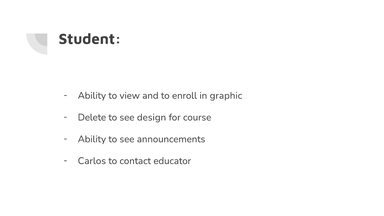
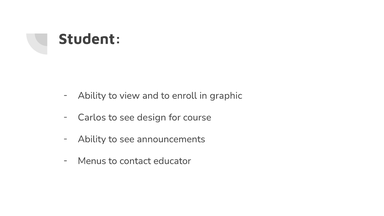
Delete: Delete -> Carlos (92, 117)
Carlos: Carlos -> Menus (92, 161)
